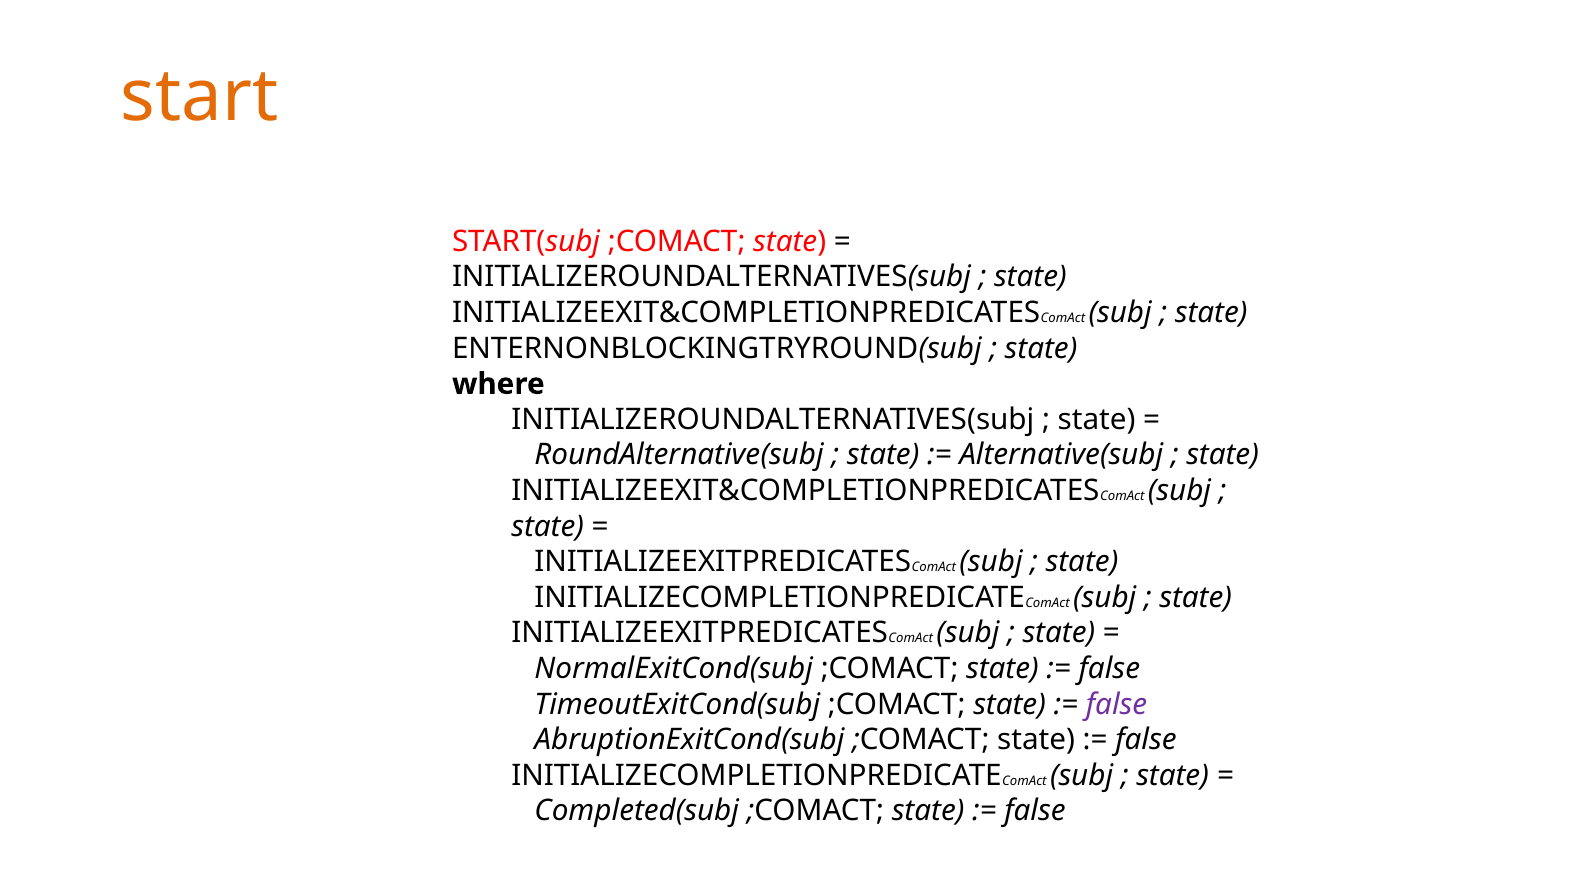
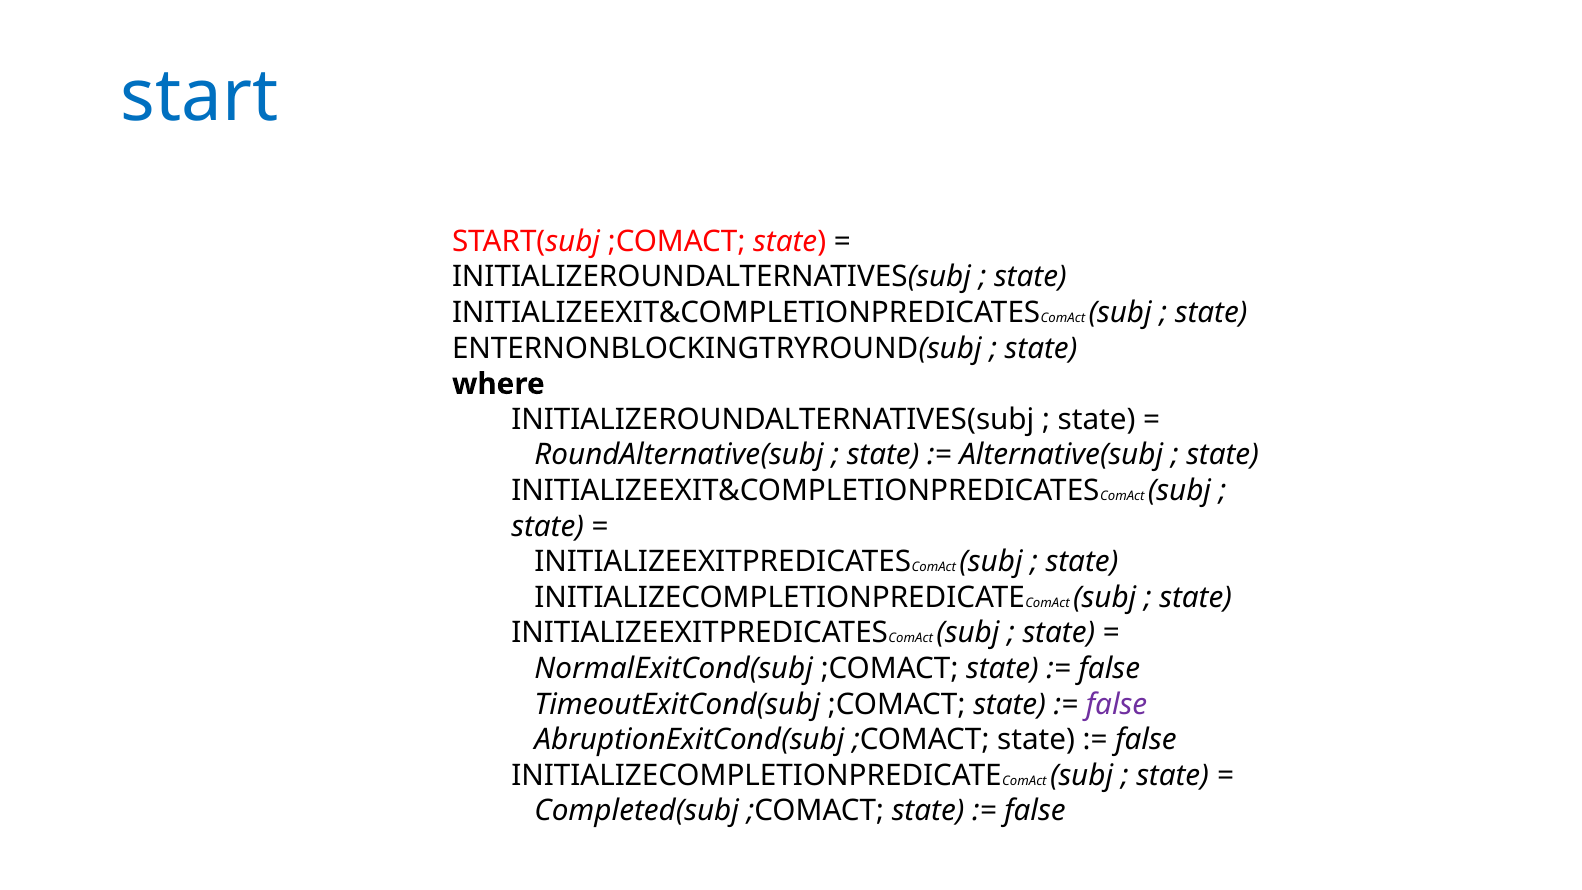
start colour: orange -> blue (199, 96)
